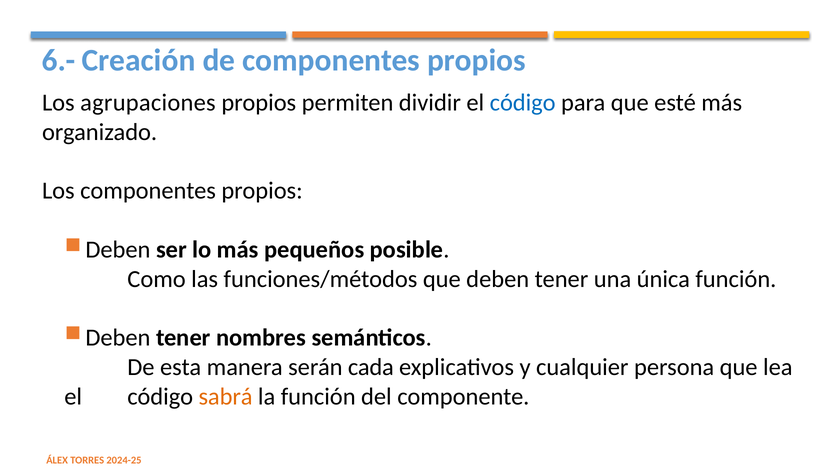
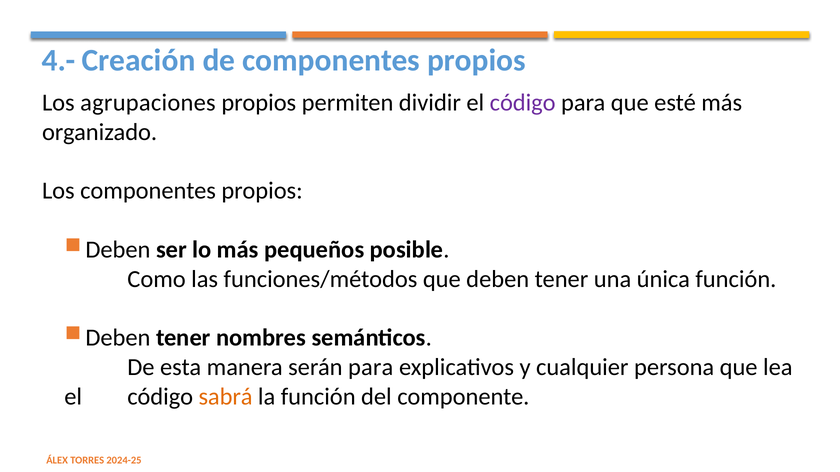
6.-: 6.- -> 4.- (59, 60)
código colour: blue -> purple (523, 103)
serán cada: cada -> para (371, 368)
